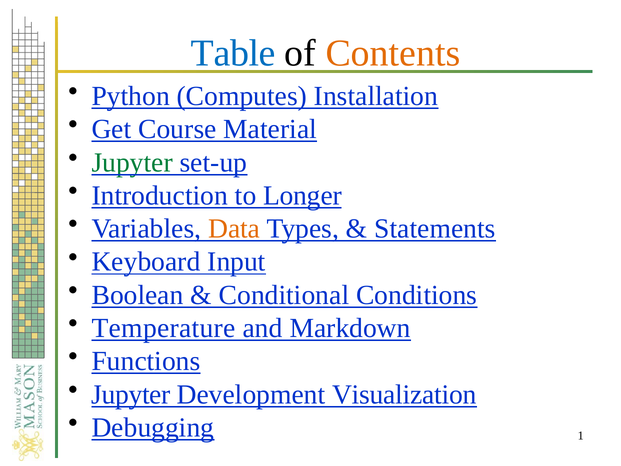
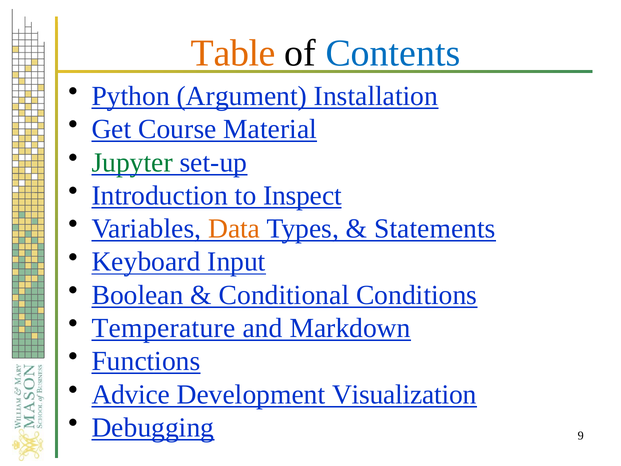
Table colour: blue -> orange (233, 53)
Contents colour: orange -> blue (393, 53)
Computes: Computes -> Argument (242, 96)
Longer: Longer -> Inspect (302, 195)
Jupyter: Jupyter -> Advice (131, 394)
1: 1 -> 9 (581, 435)
